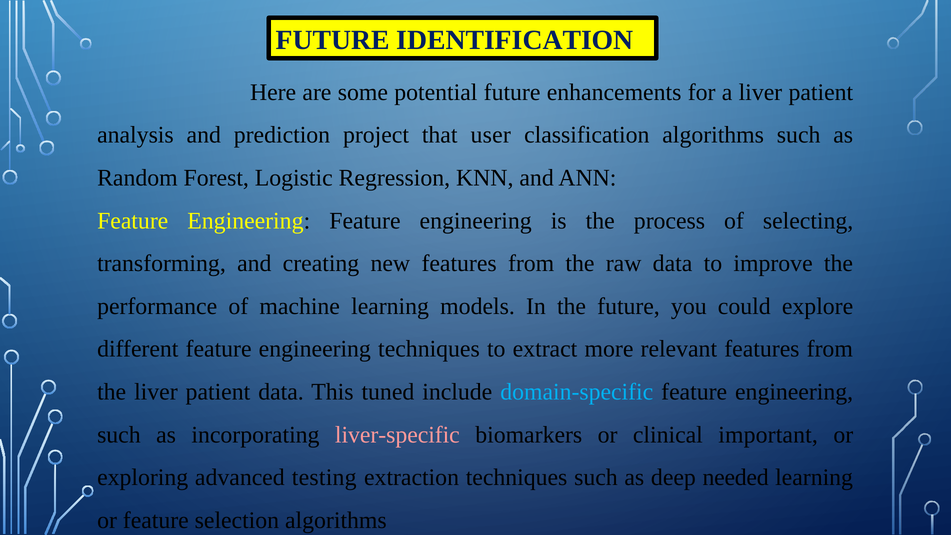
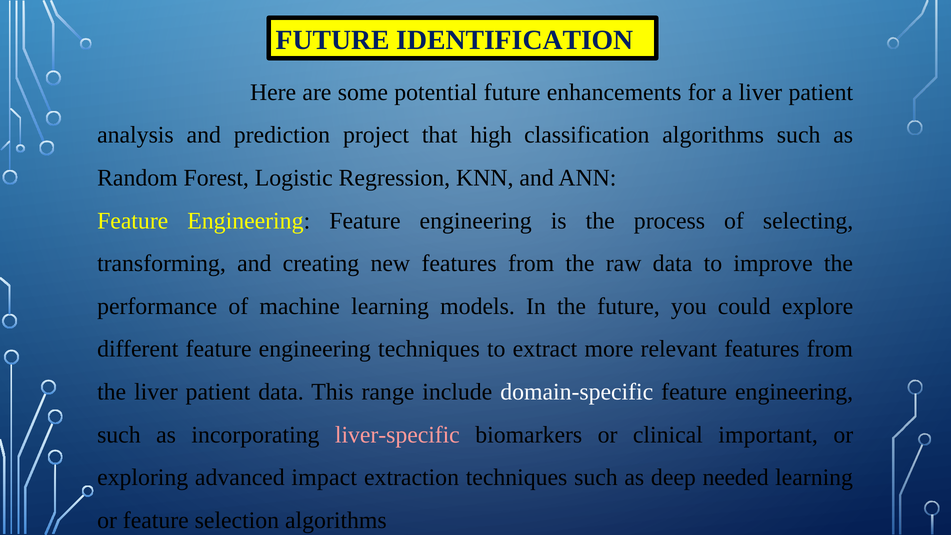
user: user -> high (491, 135)
tuned: tuned -> range (388, 392)
domain-specific colour: light blue -> white (577, 392)
testing: testing -> impact (324, 477)
